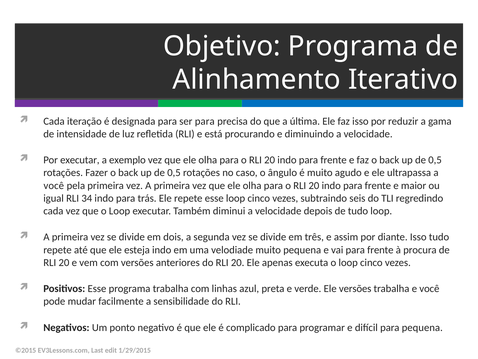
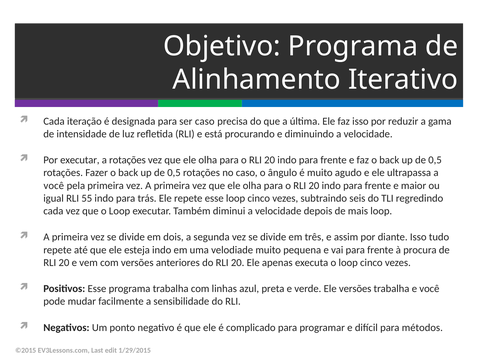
ser para: para -> caso (205, 121)
a exemplo: exemplo -> rotações (127, 160)
34: 34 -> 55 (87, 198)
de tudo: tudo -> mais (358, 211)
para pequena: pequena -> métodos (422, 327)
